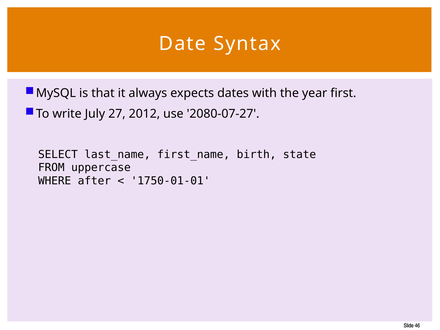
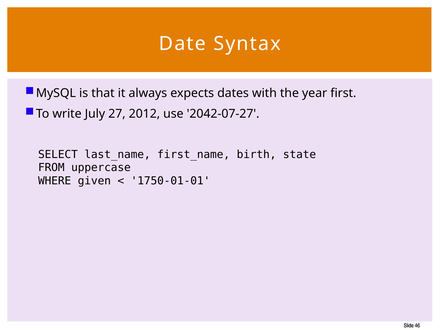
2080-07-27: 2080-07-27 -> 2042-07-27 (223, 114)
after: after -> given (94, 181)
